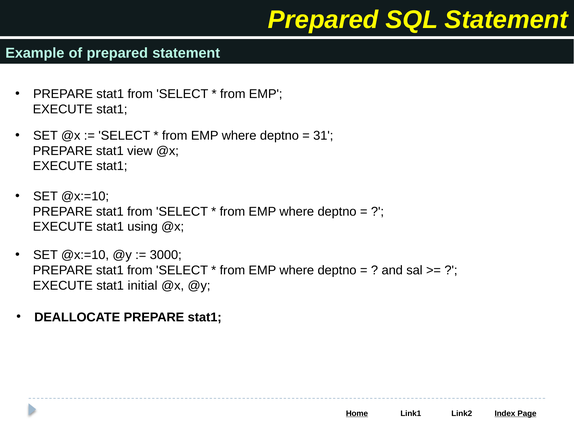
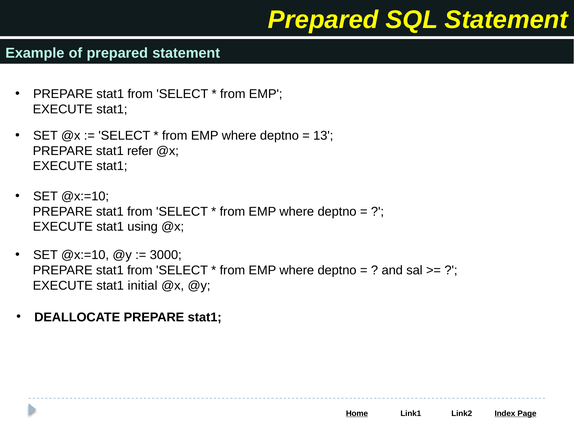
31: 31 -> 13 (323, 136)
view: view -> refer (140, 151)
